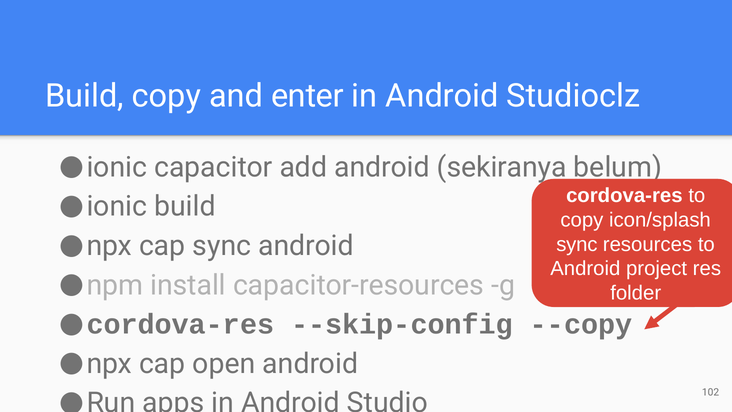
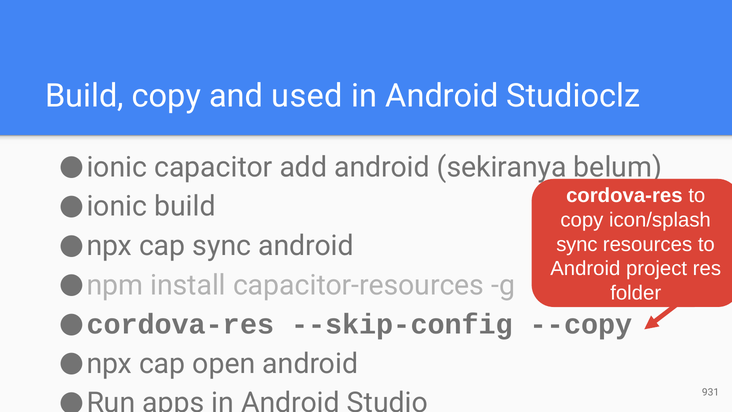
enter: enter -> used (307, 96)
102: 102 -> 931 (711, 392)
